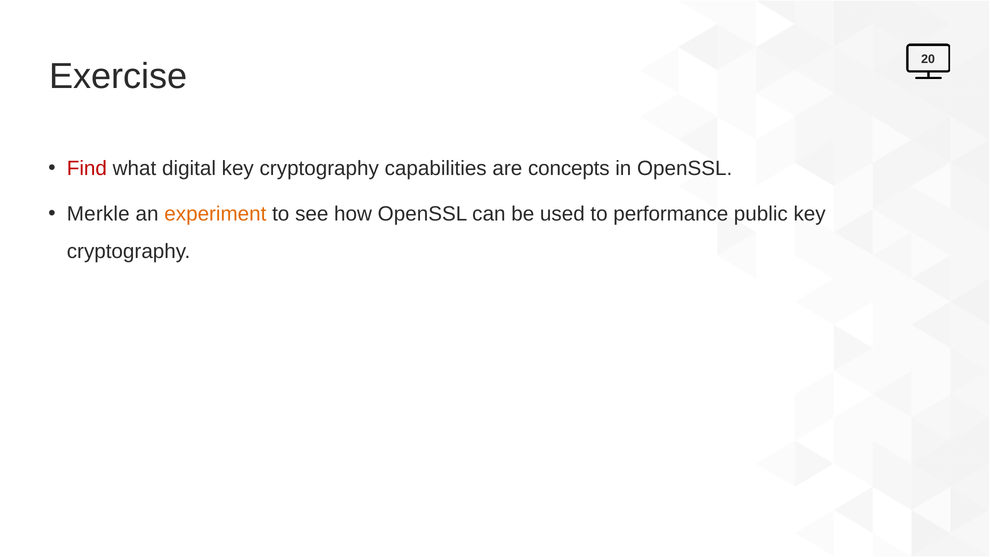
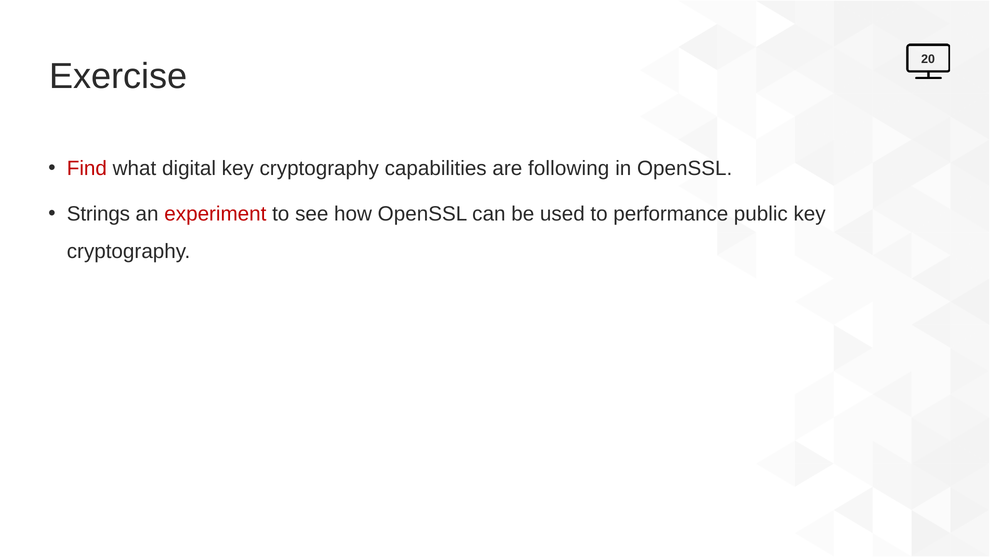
concepts: concepts -> following (569, 169)
Merkle: Merkle -> Strings (98, 214)
experiment colour: orange -> red (215, 214)
